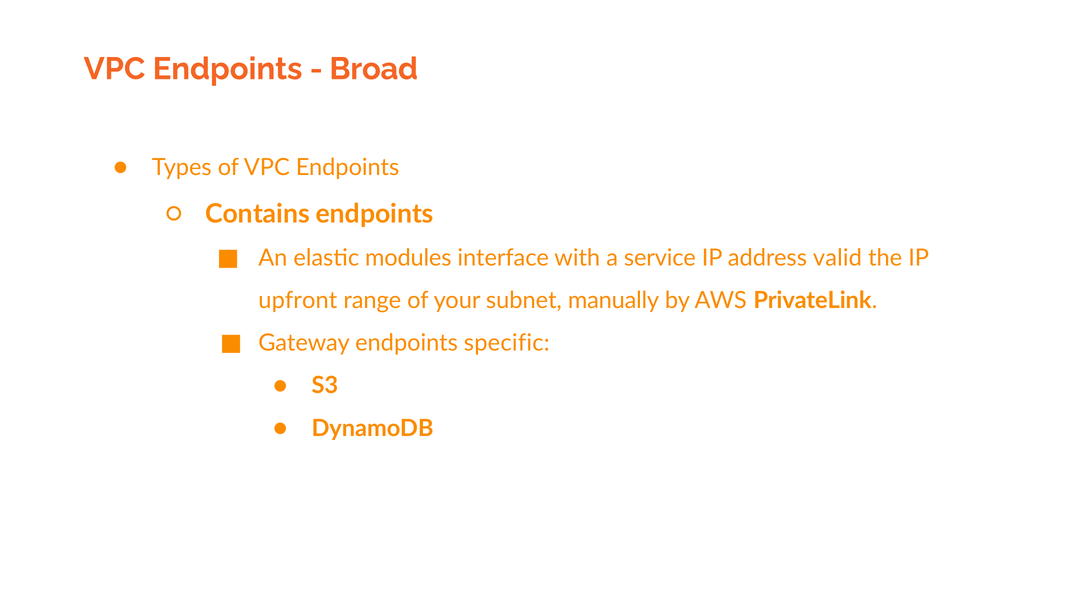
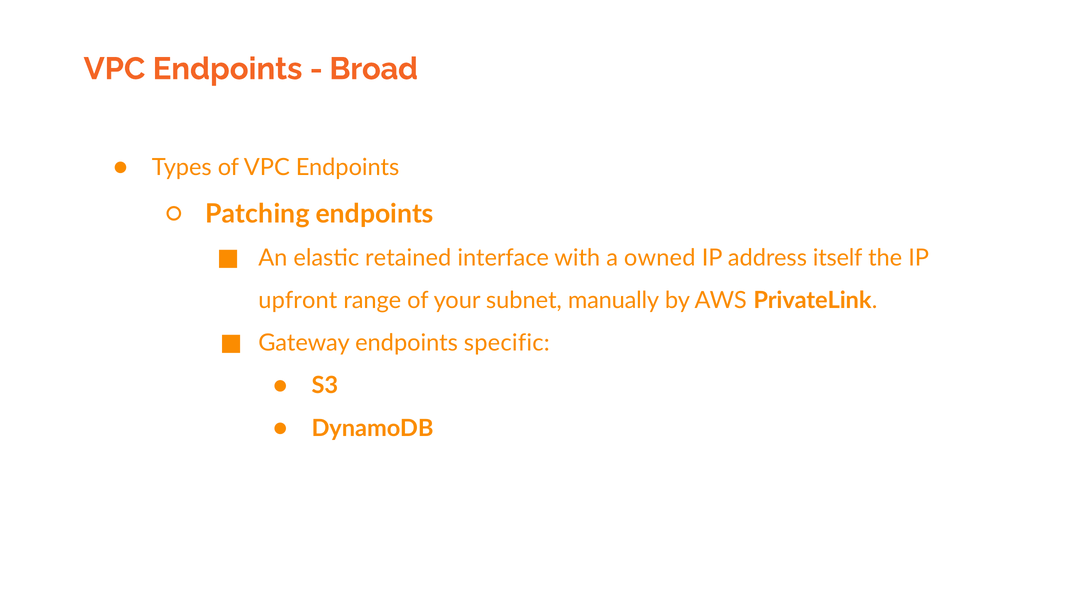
Contains: Contains -> Patching (257, 214)
modules: modules -> retained (408, 258)
service: service -> owned (660, 258)
valid: valid -> itself (838, 258)
